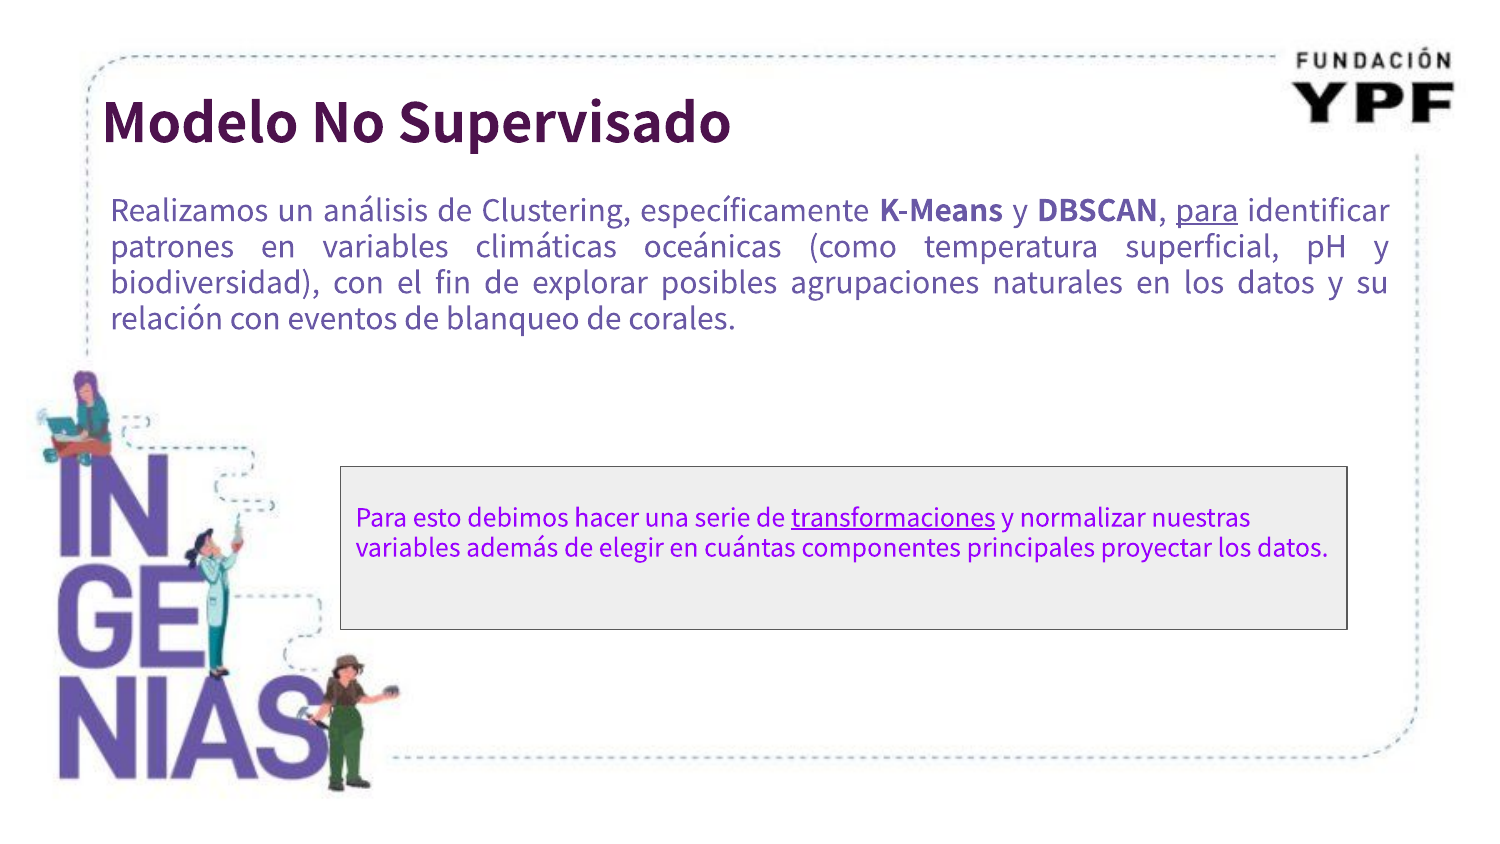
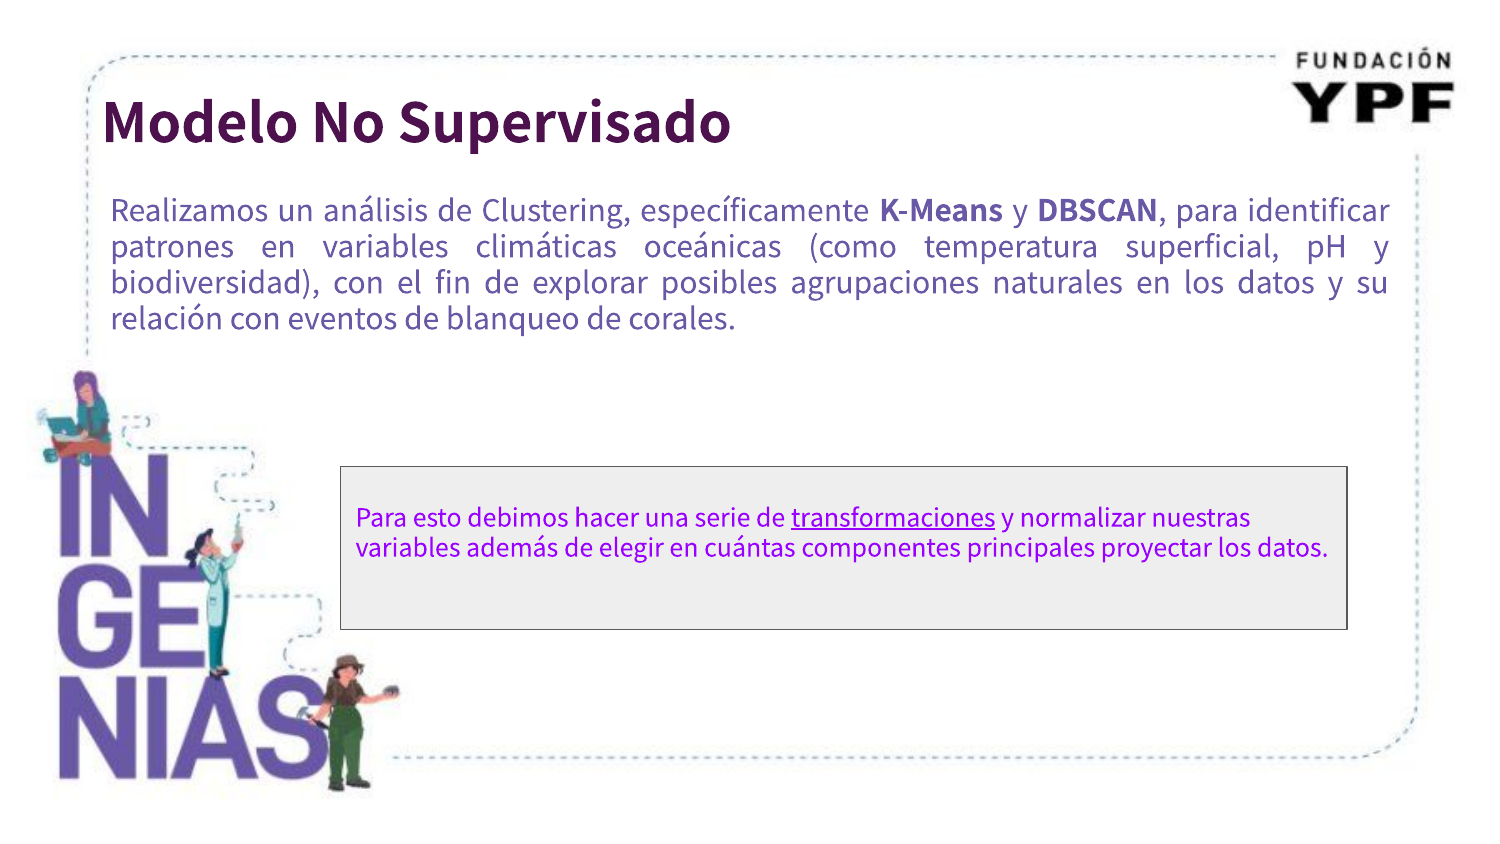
para underline: present -> none (1207, 211)
